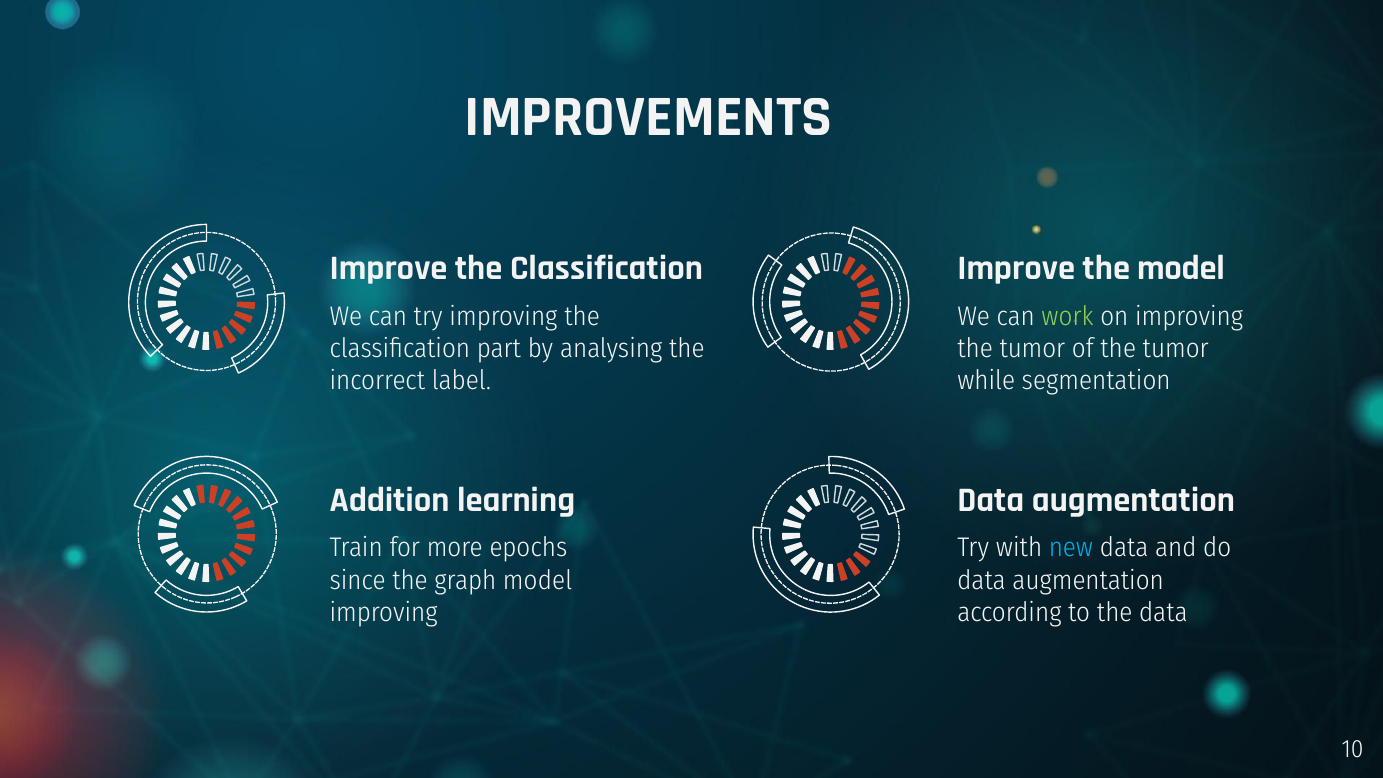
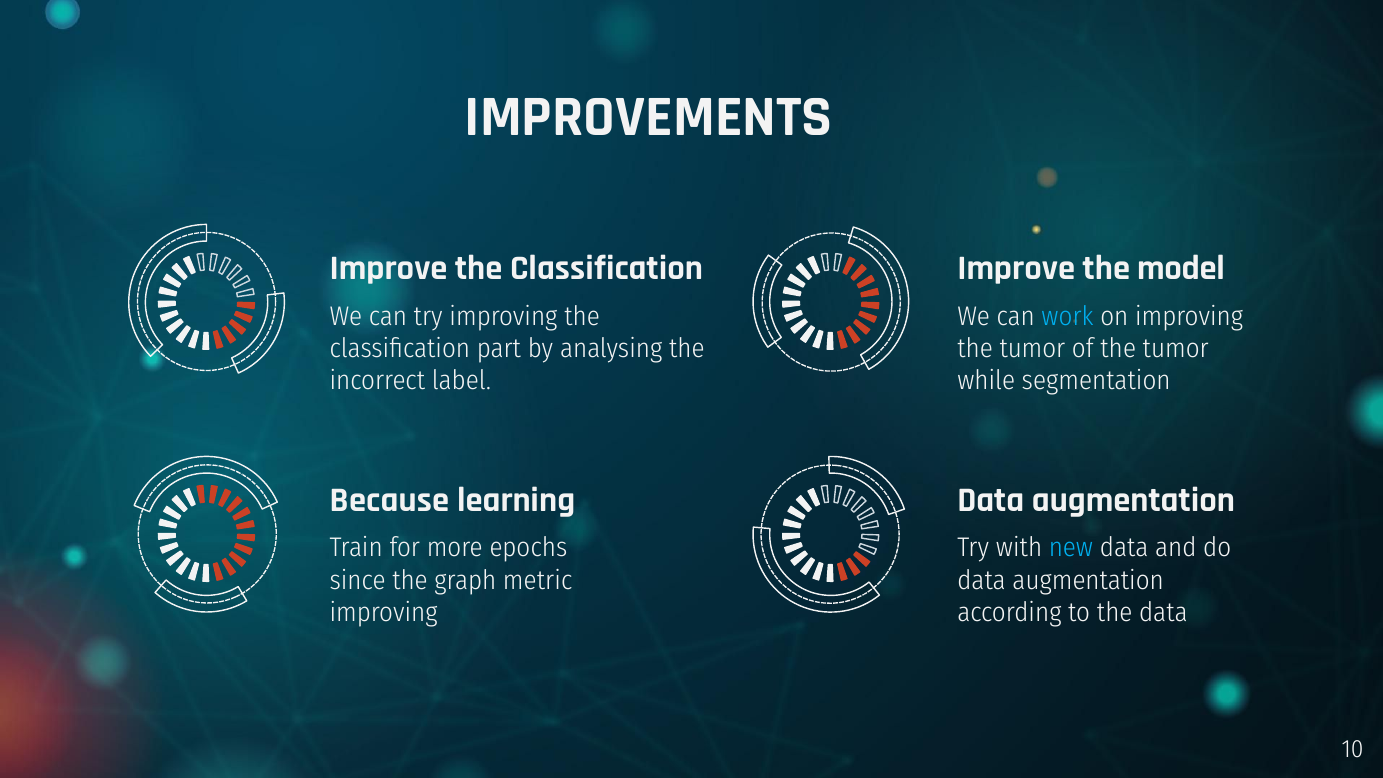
work colour: light green -> light blue (1068, 316)
Addition: Addition -> Because (389, 500)
graph model: model -> metric (538, 580)
